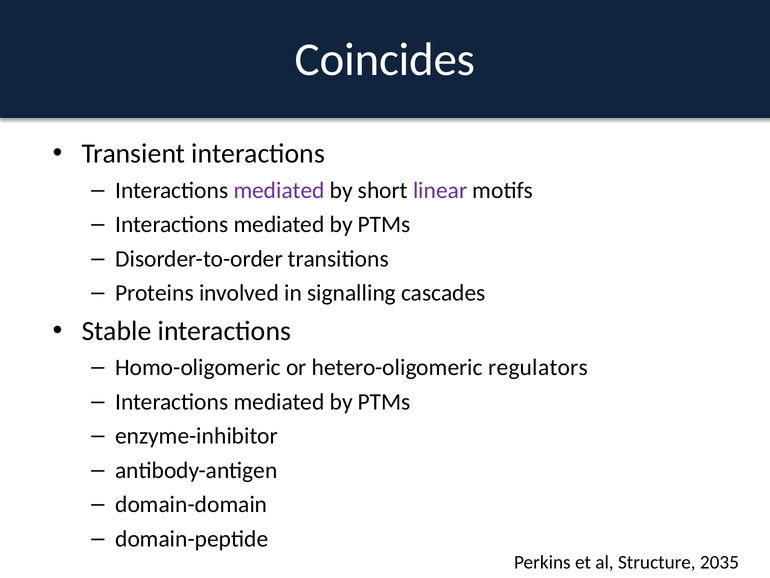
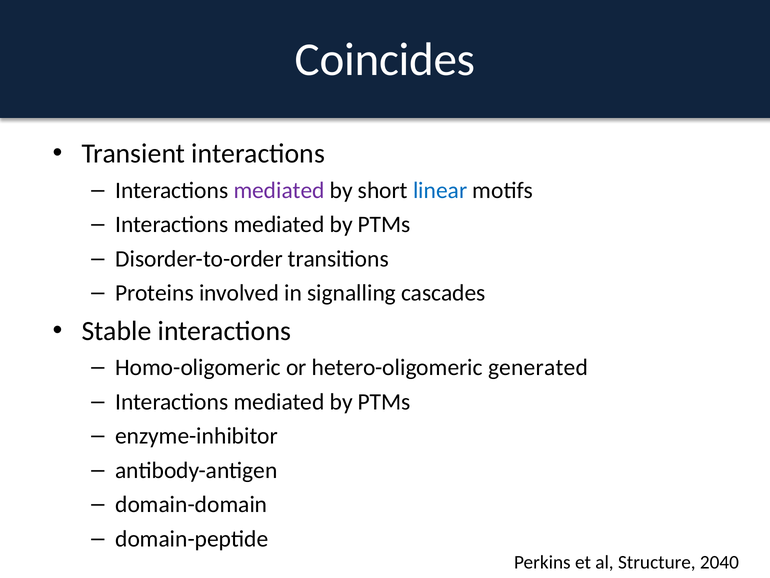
linear colour: purple -> blue (440, 190)
regulators: regulators -> generated (538, 367)
2035: 2035 -> 2040 (719, 562)
